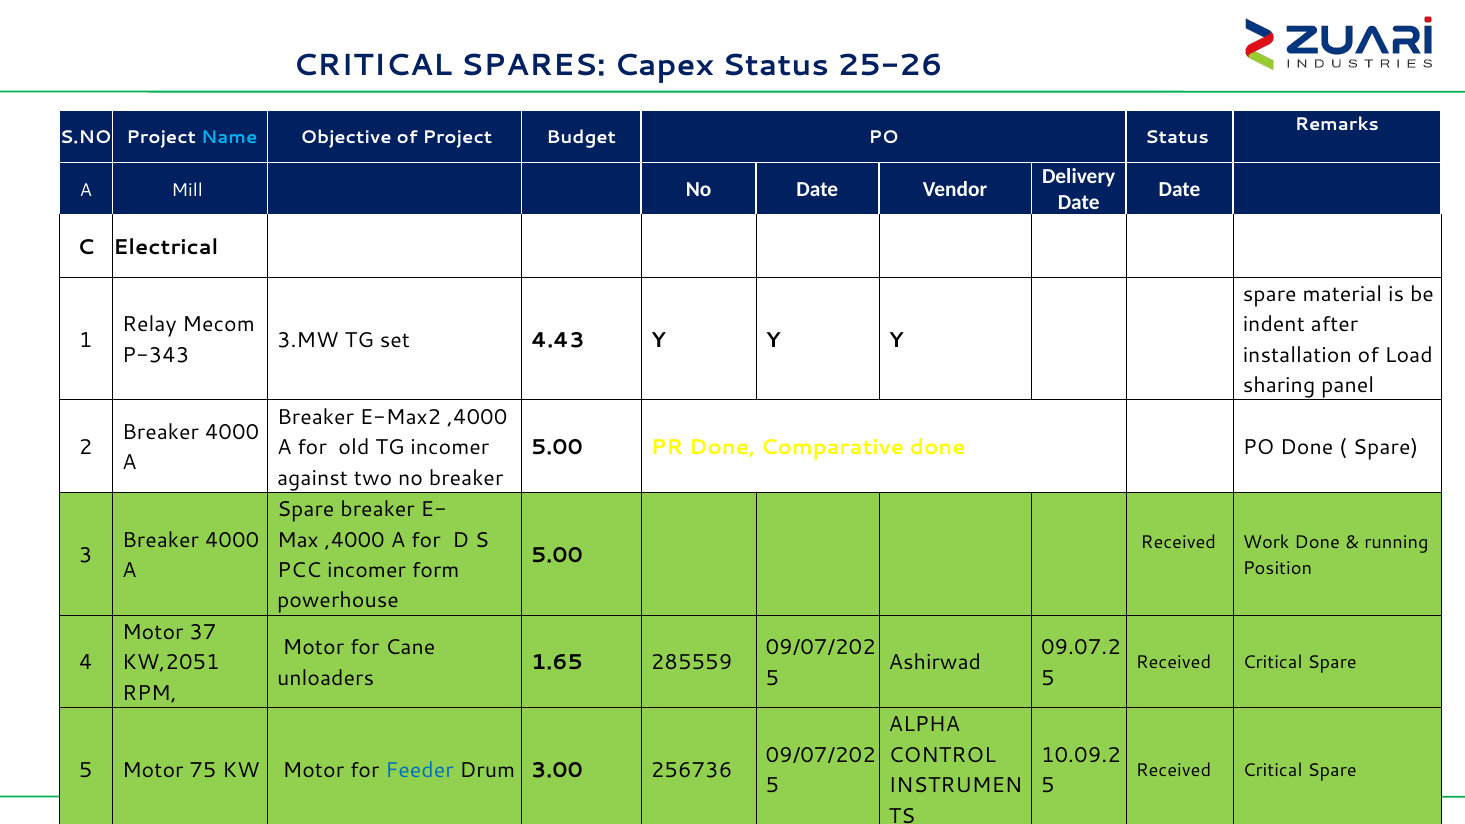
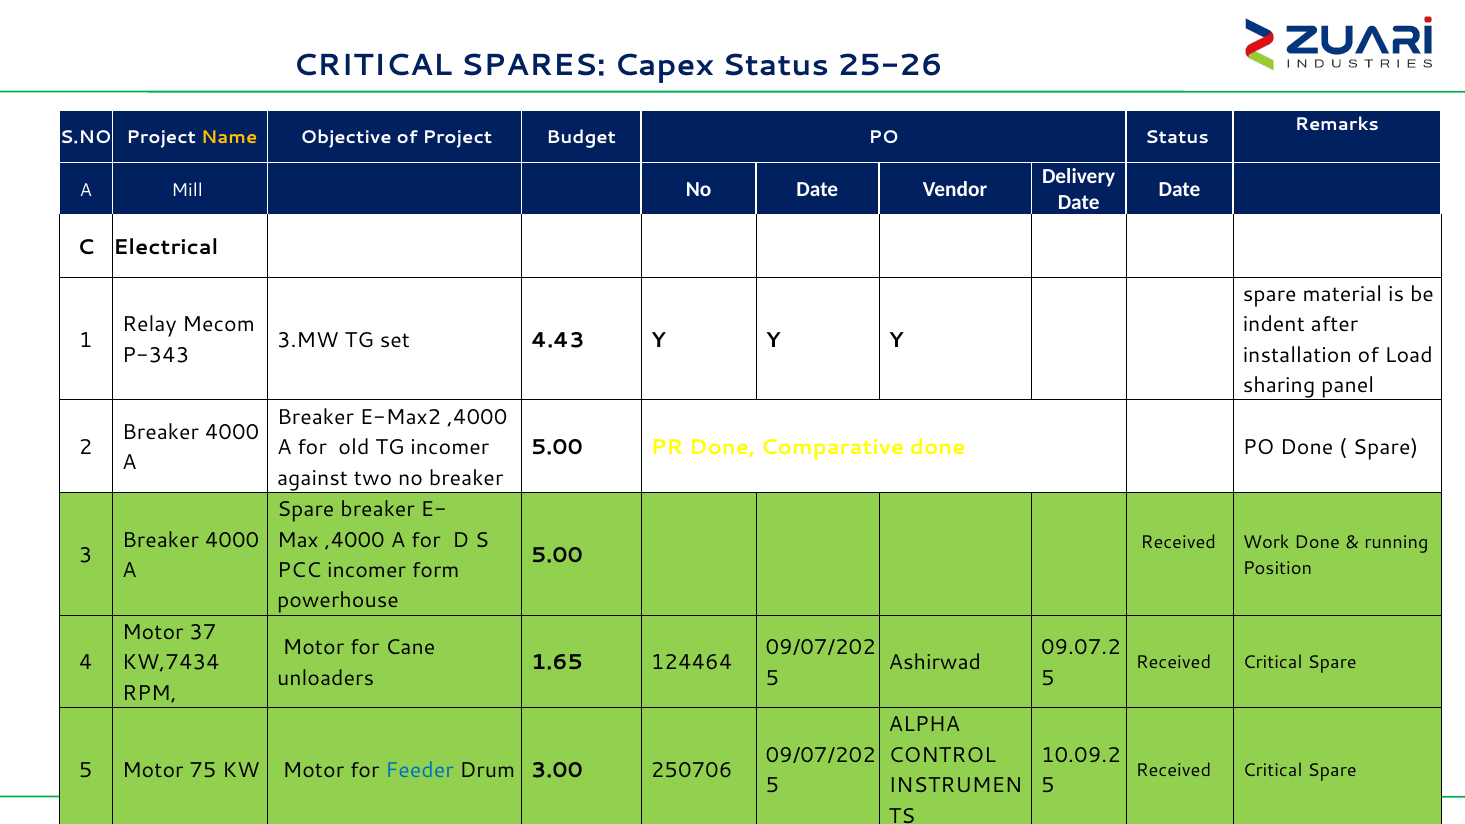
Name colour: light blue -> yellow (229, 137)
KW,2051: KW,2051 -> KW,7434 (171, 663)
285559: 285559 -> 124464 (692, 663)
256736: 256736 -> 250706 (692, 771)
